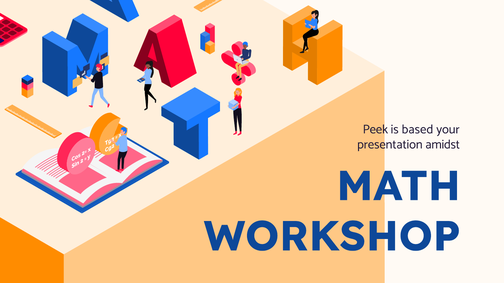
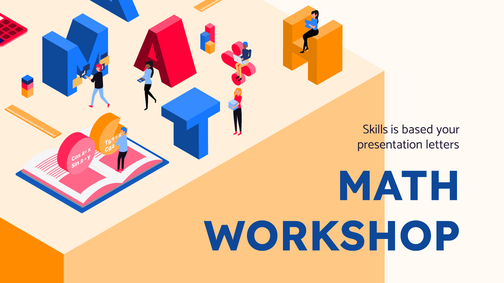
Peek: Peek -> Skills (375, 129)
amidst: amidst -> letters (442, 145)
